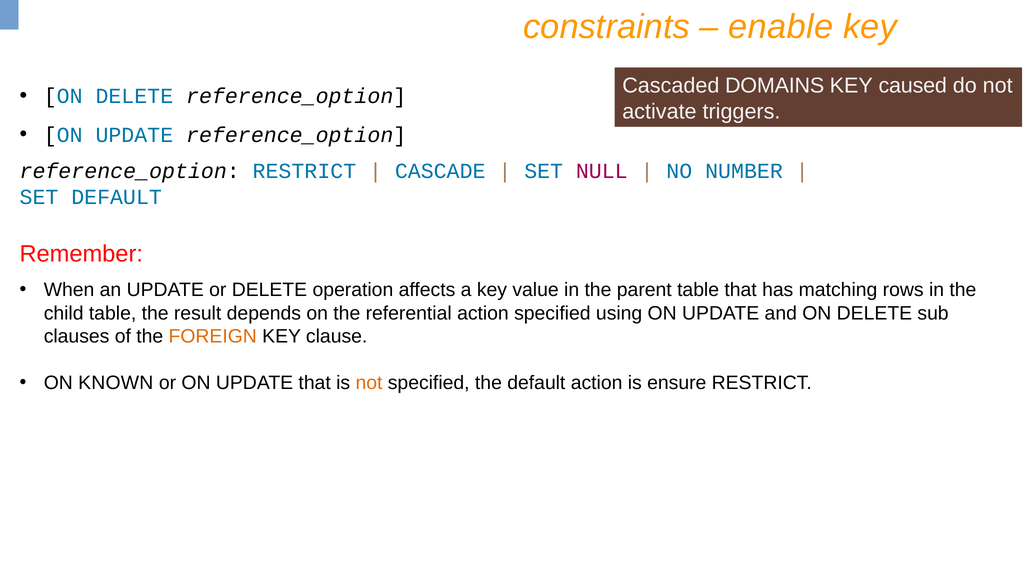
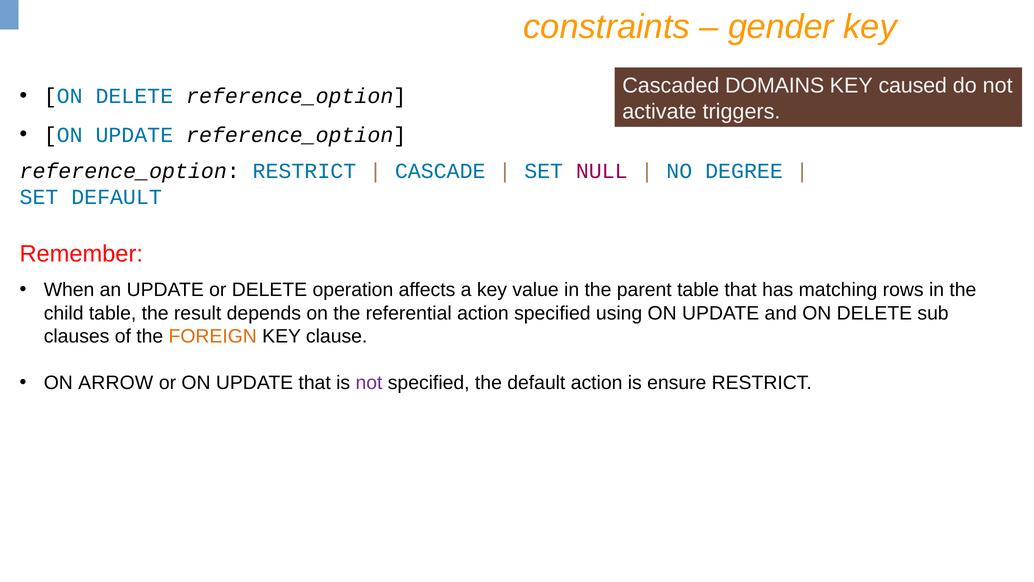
enable: enable -> gender (781, 27)
NUMBER: NUMBER -> DEGREE (744, 171)
KNOWN: KNOWN -> ARROW (116, 383)
not colour: orange -> purple (369, 383)
